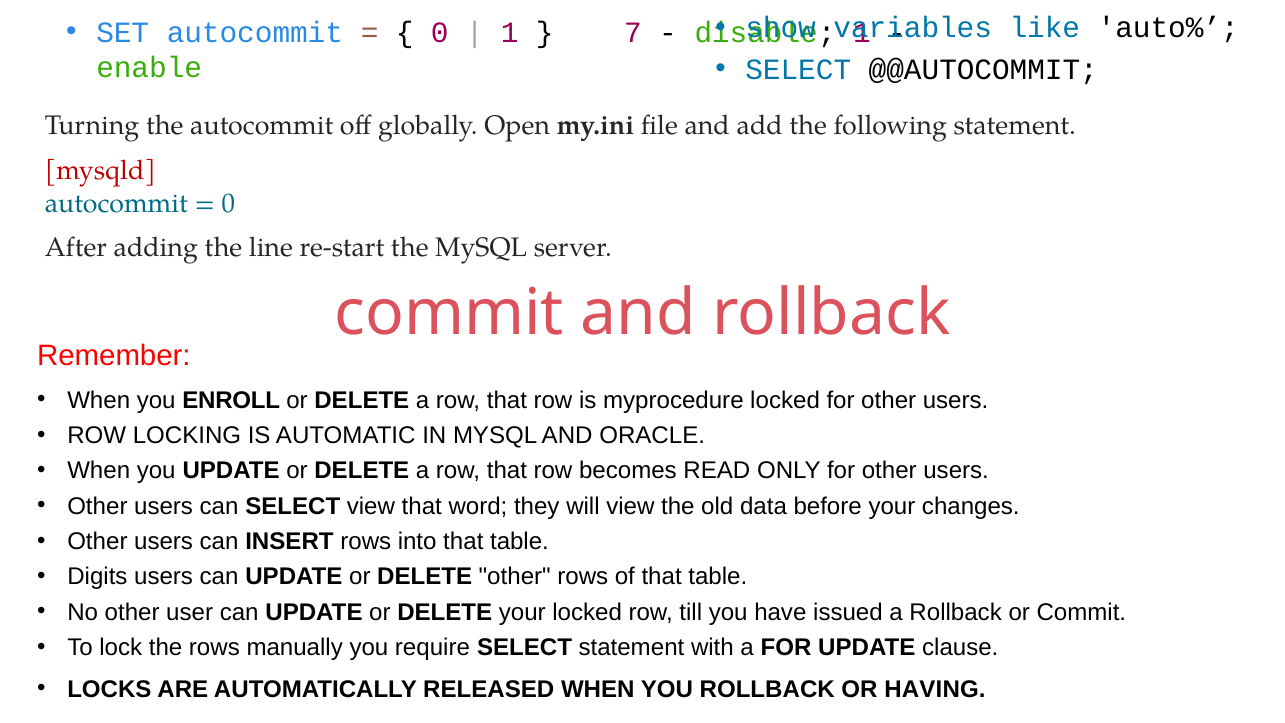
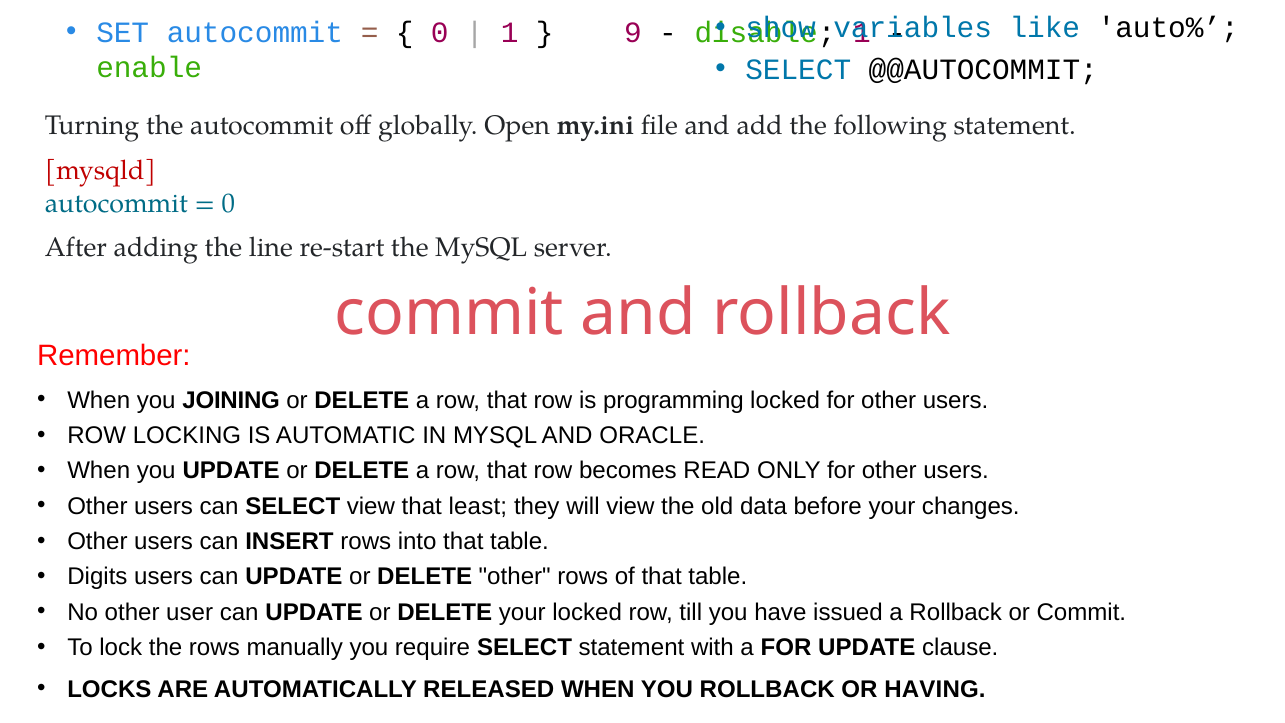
7: 7 -> 9 (633, 32)
ENROLL: ENROLL -> JOINING (231, 400)
myprocedure: myprocedure -> programming (673, 400)
word: word -> least (478, 506)
